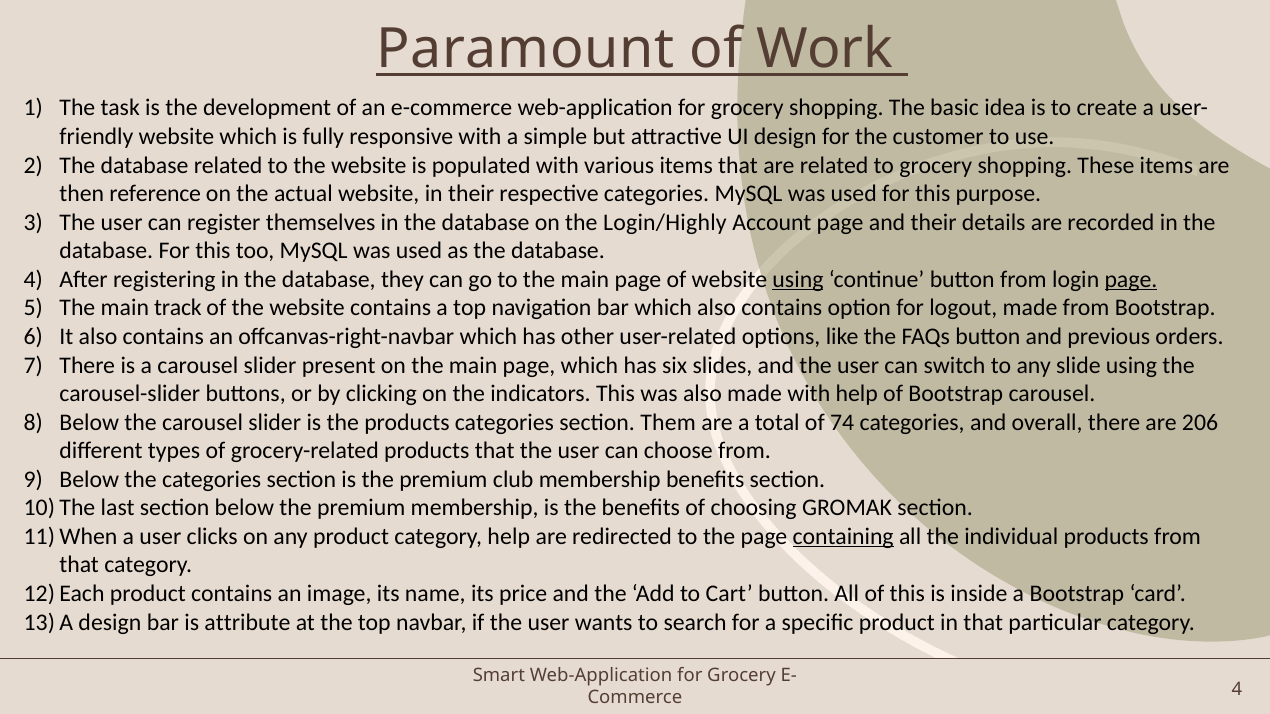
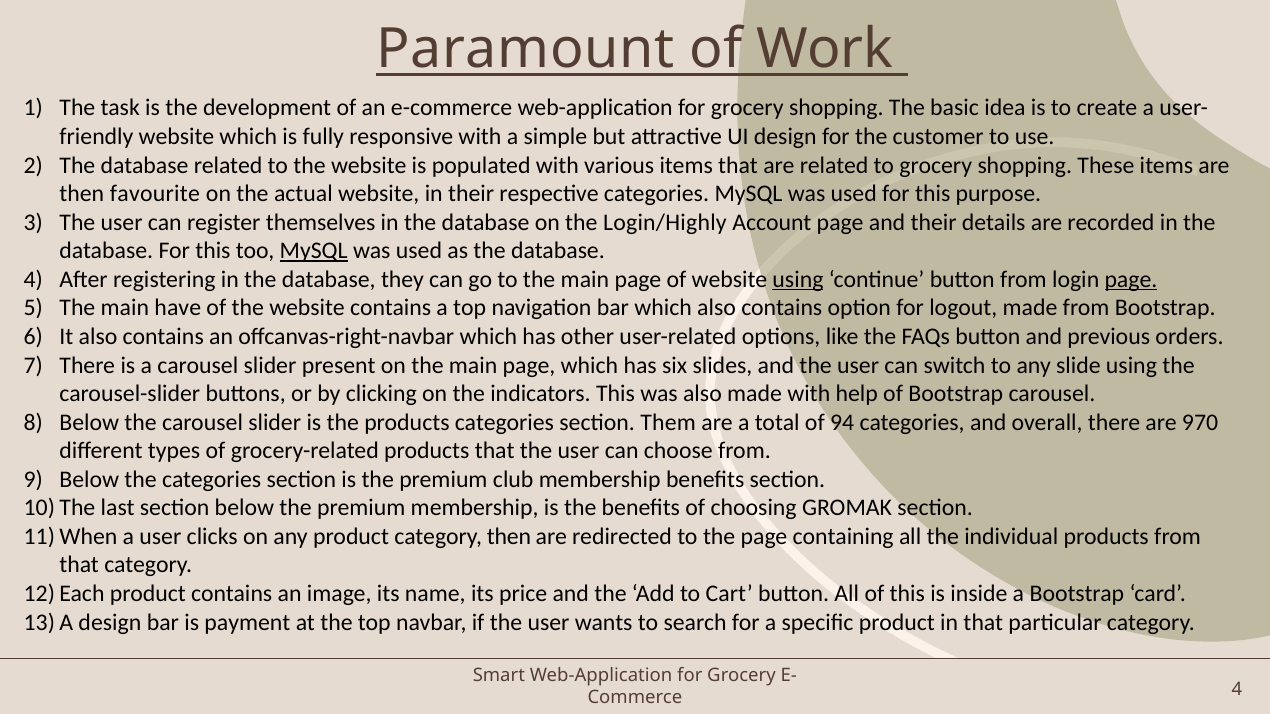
reference: reference -> favourite (155, 194)
MySQL underline: none -> present (314, 251)
track: track -> have (178, 308)
74: 74 -> 94 (842, 422)
206: 206 -> 970 (1200, 422)
category help: help -> then (509, 537)
containing underline: present -> none (843, 537)
attribute: attribute -> payment (247, 623)
